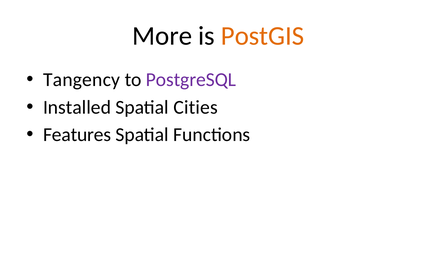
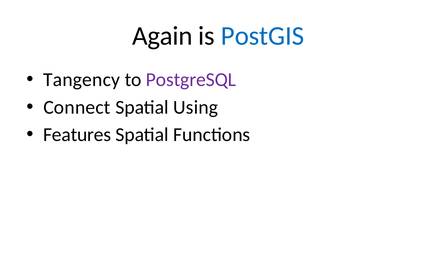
More: More -> Again (162, 36)
PostGIS colour: orange -> blue (263, 36)
Installed: Installed -> Connect (77, 107)
Cities: Cities -> Using (196, 107)
